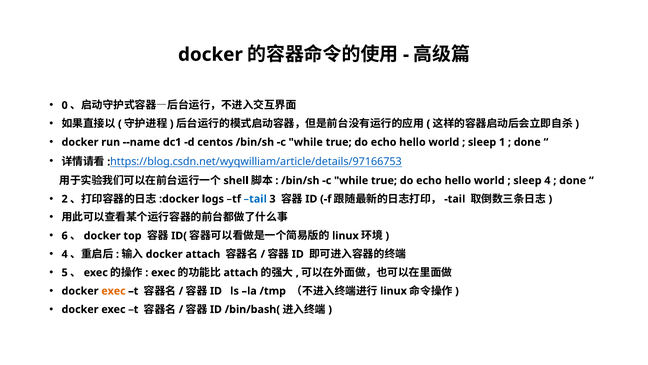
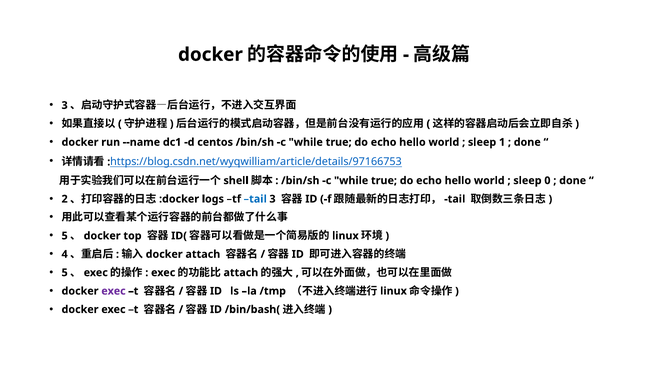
0: 0 -> 3 (65, 105)
sleep 4: 4 -> 0 (547, 180)
6: 6 -> 5 (65, 235)
exec colour: orange -> purple (113, 291)
